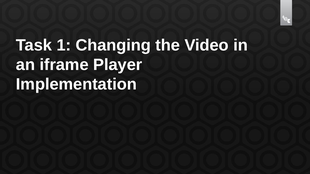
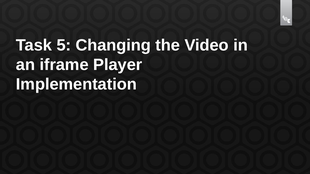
1: 1 -> 5 (64, 45)
